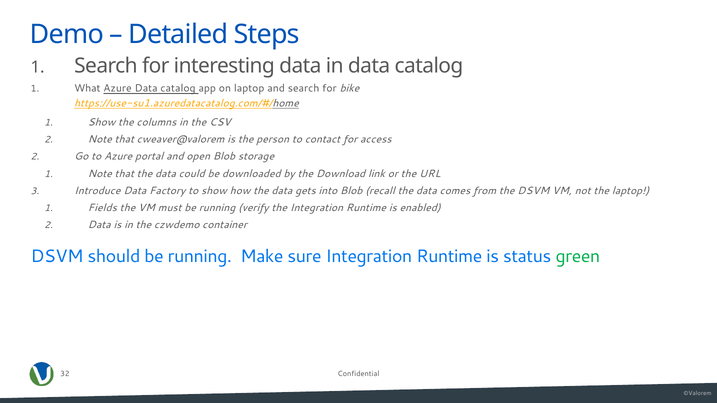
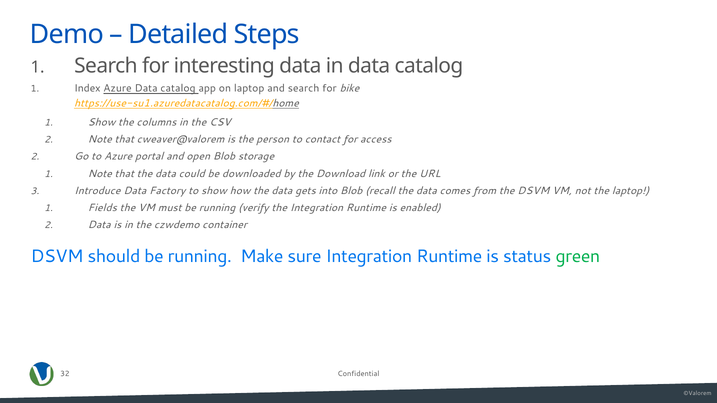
What: What -> Index (87, 88)
